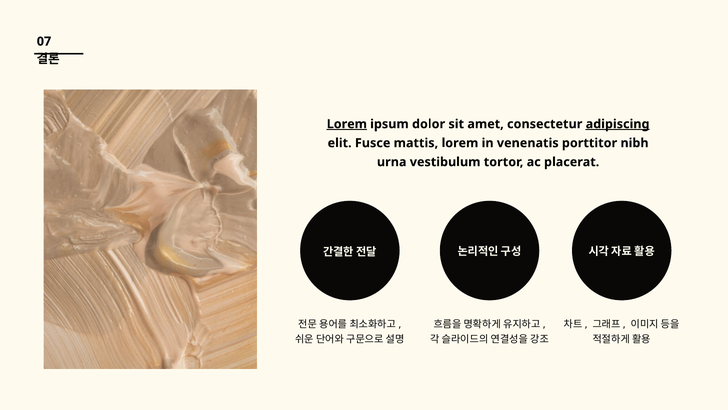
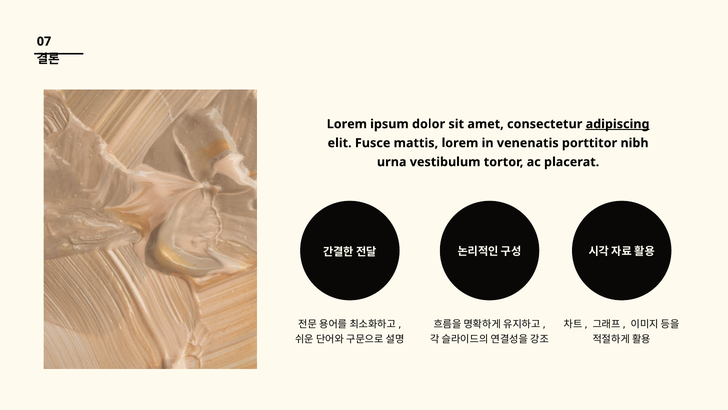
Lorem underline: present -> none (347, 124)
